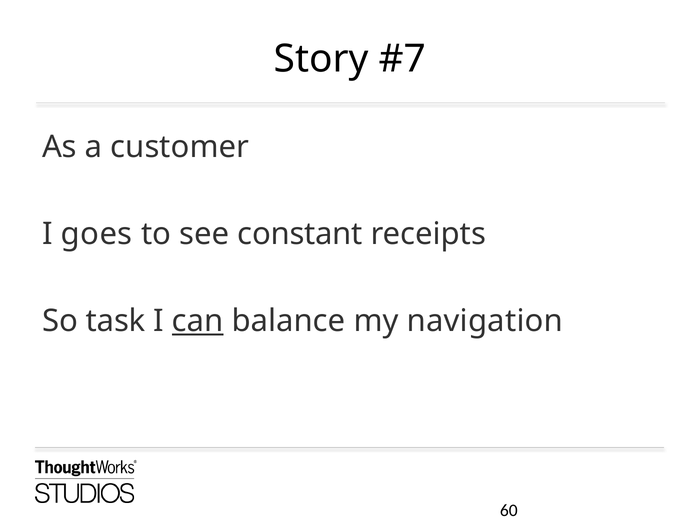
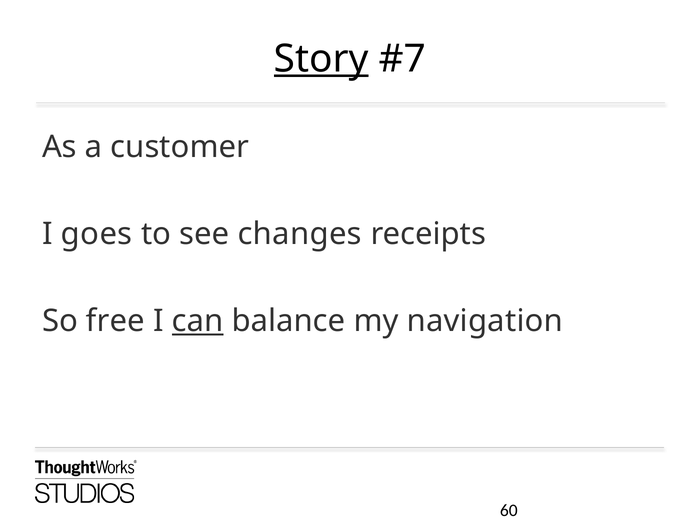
Story underline: none -> present (321, 59)
constant: constant -> changes (300, 234)
task: task -> free (115, 321)
